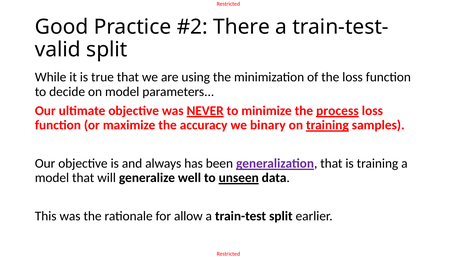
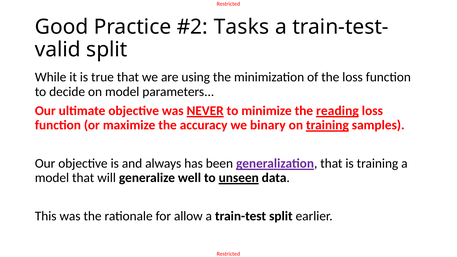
There: There -> Tasks (241, 27)
process: process -> reading (337, 111)
